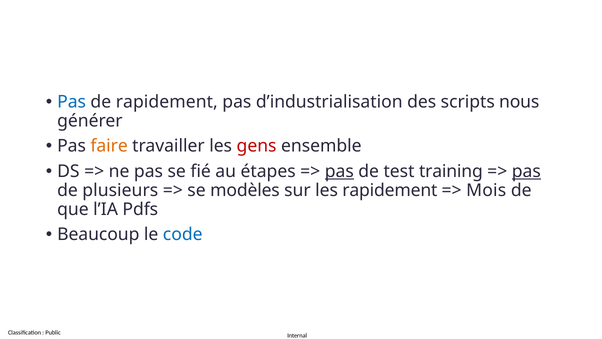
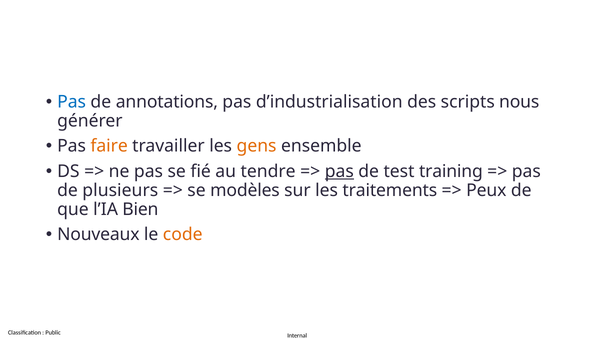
de rapidement: rapidement -> annotations (167, 102)
gens colour: red -> orange (257, 146)
étapes: étapes -> tendre (268, 171)
pas underline: present -> none (526, 171)
les rapidement: rapidement -> traitements (390, 190)
Mois: Mois -> Peux (486, 190)
Pdfs: Pdfs -> Bien (140, 209)
Beaucoup: Beaucoup -> Nouveaux (98, 234)
code colour: blue -> orange (183, 234)
